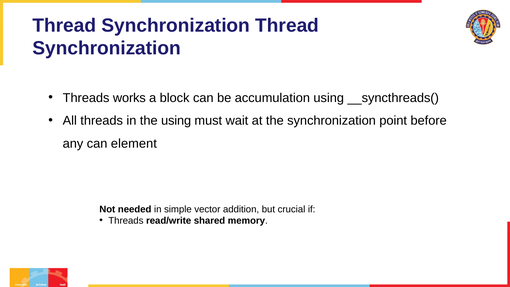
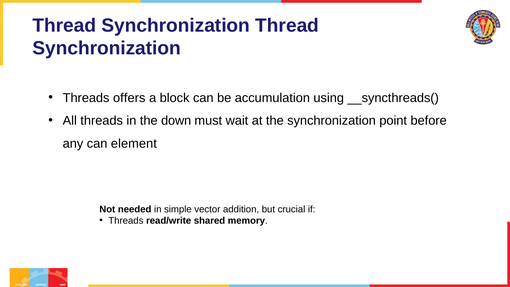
works: works -> offers (129, 98)
the using: using -> down (176, 121)
